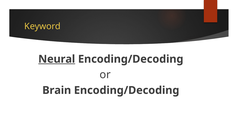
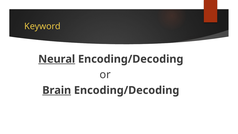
Brain underline: none -> present (57, 90)
